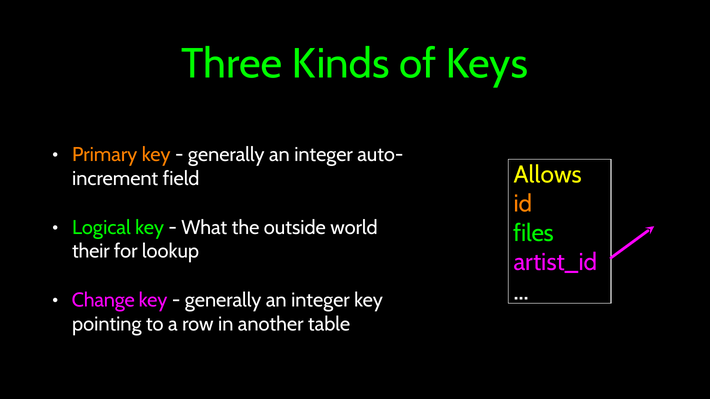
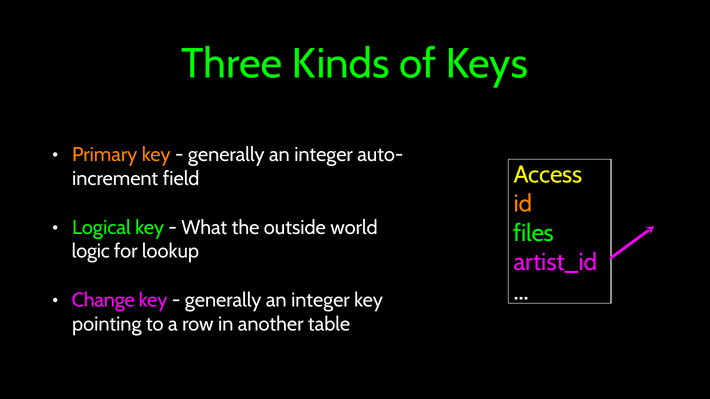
Allows: Allows -> Access (548, 175)
their: their -> logic (91, 252)
